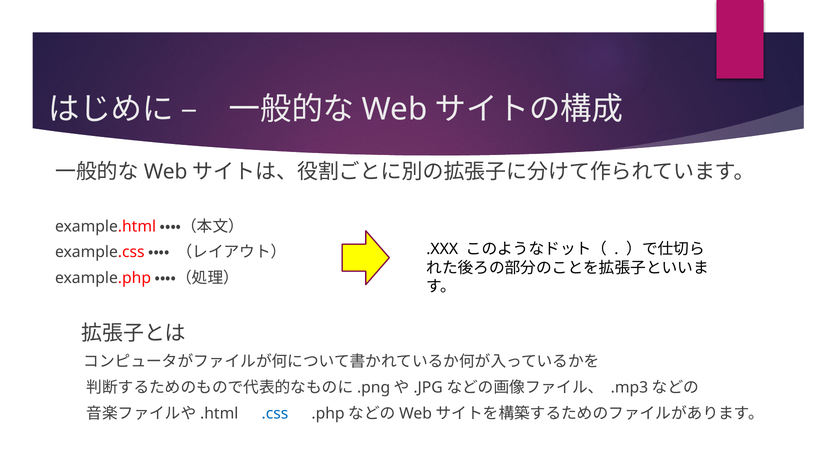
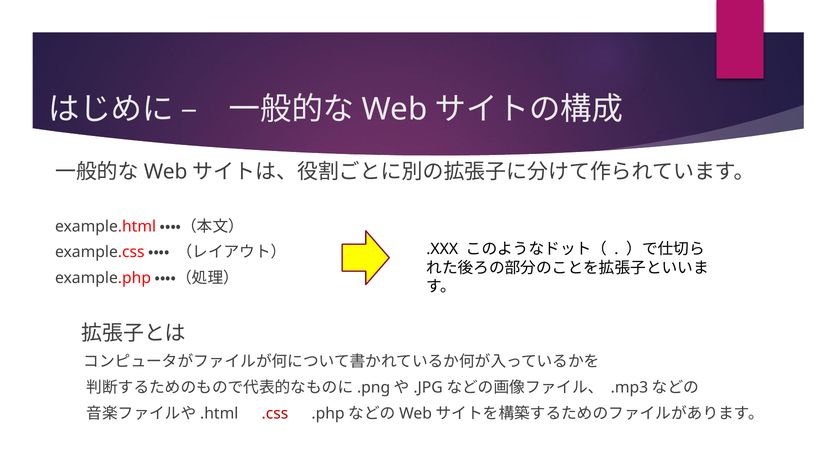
.css colour: blue -> red (275, 413)
